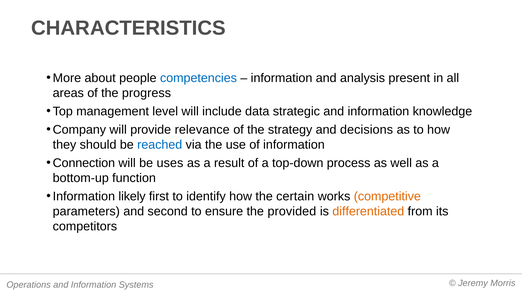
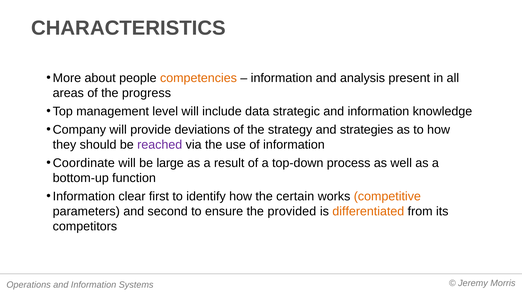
competencies colour: blue -> orange (198, 78)
relevance: relevance -> deviations (202, 130)
decisions: decisions -> strategies (367, 130)
reached colour: blue -> purple (160, 145)
Connection: Connection -> Coordinate (84, 163)
uses: uses -> large (170, 163)
likely: likely -> clear (132, 196)
